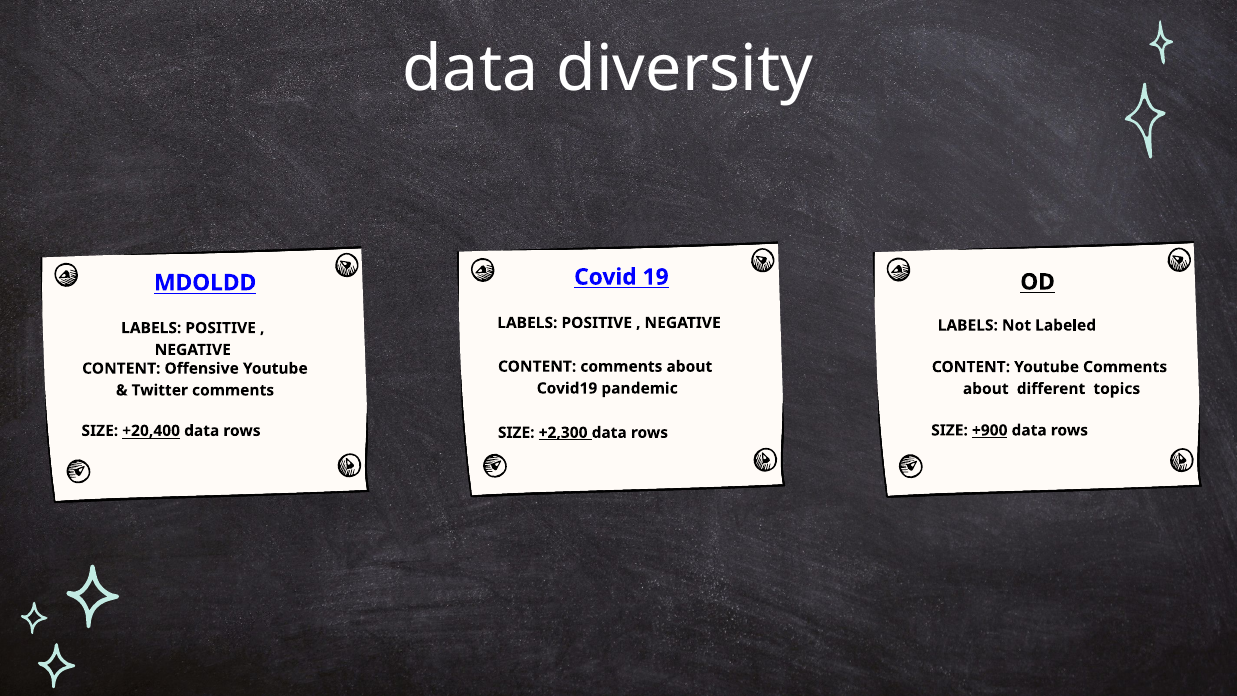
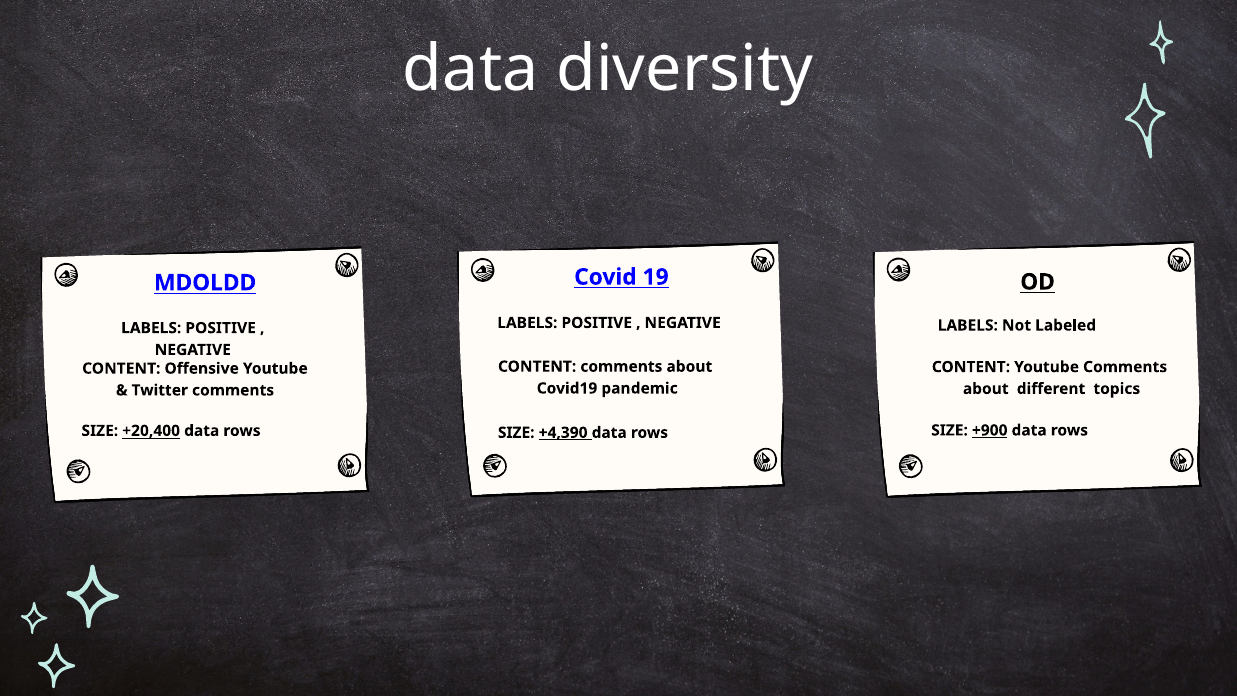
+2,300: +2,300 -> +4,390 (563, 433)
